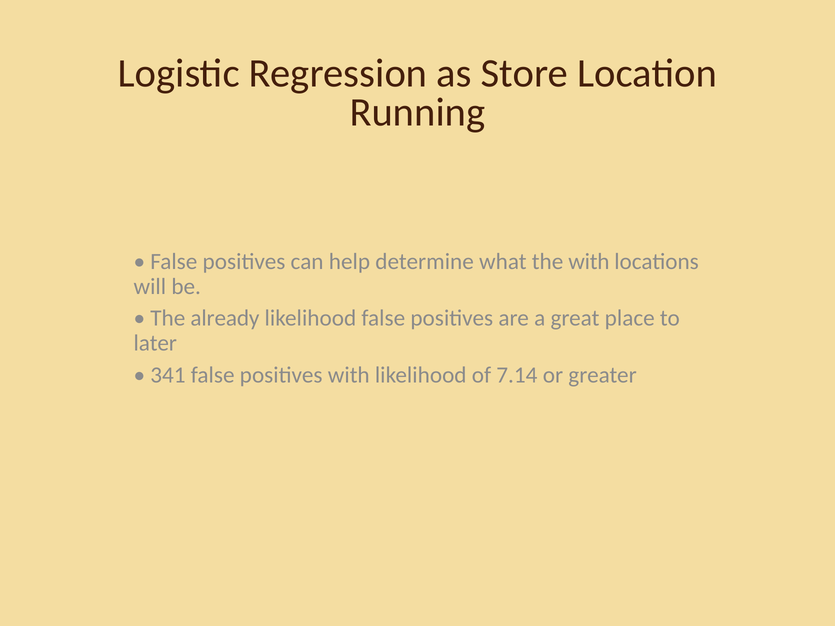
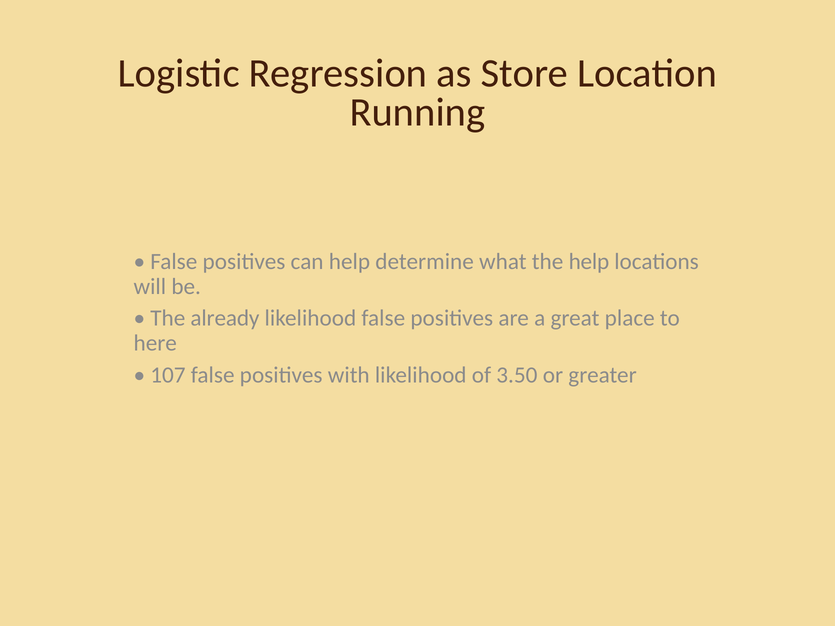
the with: with -> help (589, 261)
later: later -> here (155, 343)
341: 341 -> 107 (168, 375)
7.14: 7.14 -> 3.50 (517, 375)
